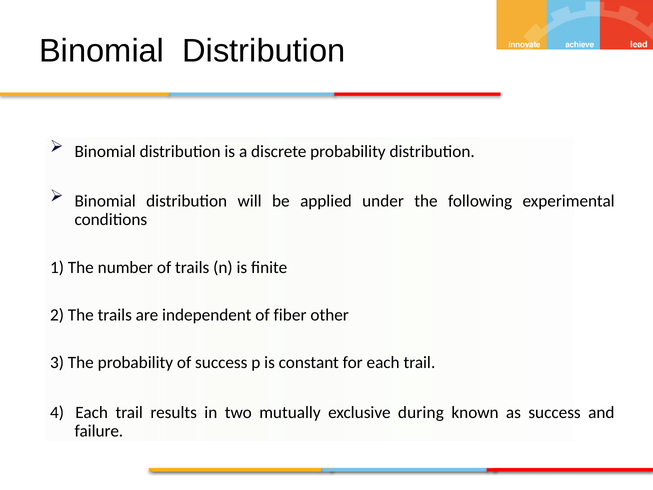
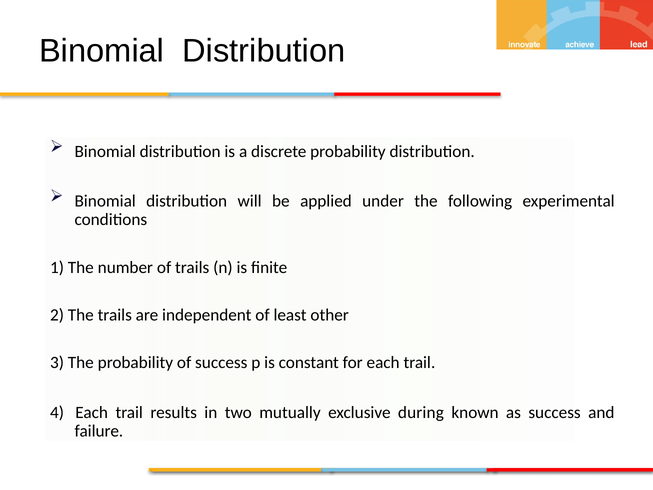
fiber: fiber -> least (290, 315)
